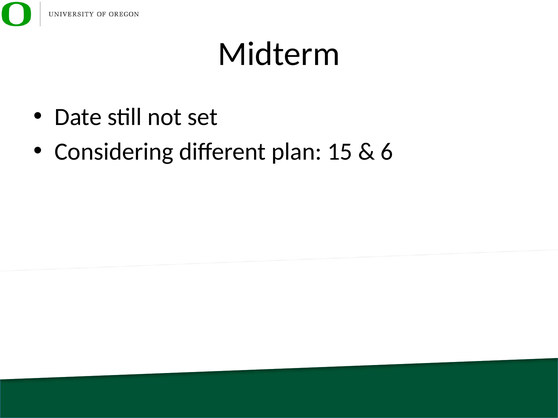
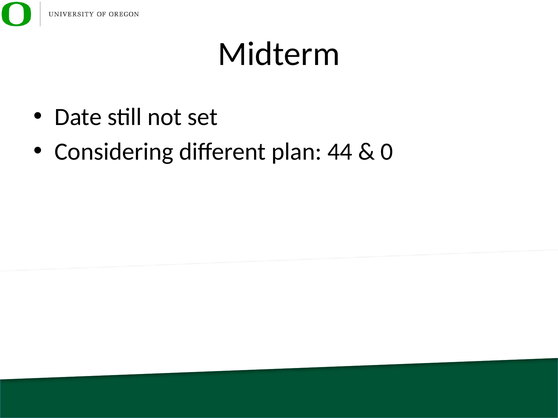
15: 15 -> 44 (340, 152)
6: 6 -> 0 (387, 152)
